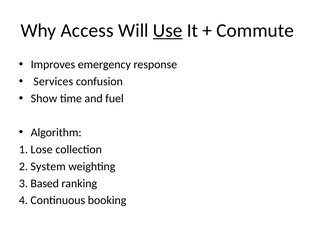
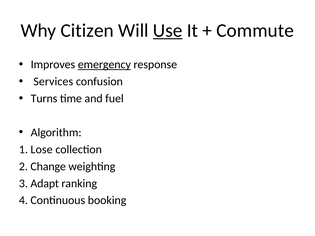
Access: Access -> Citizen (87, 30)
emergency underline: none -> present (104, 65)
Show: Show -> Turns (44, 99)
System: System -> Change (48, 167)
Based: Based -> Adapt (45, 184)
